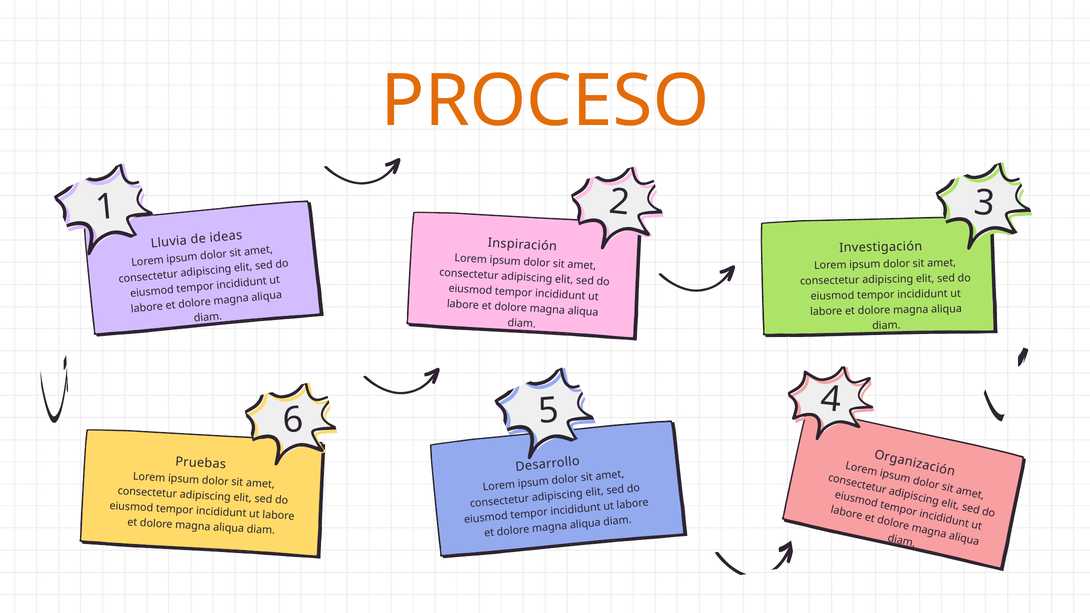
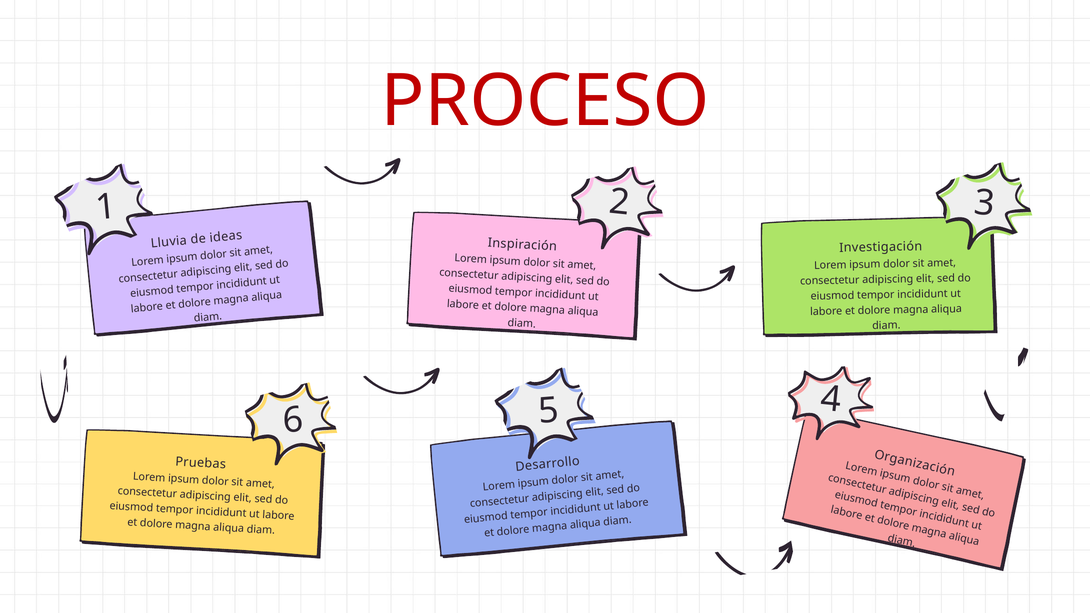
PROCESO colour: orange -> red (545, 101)
